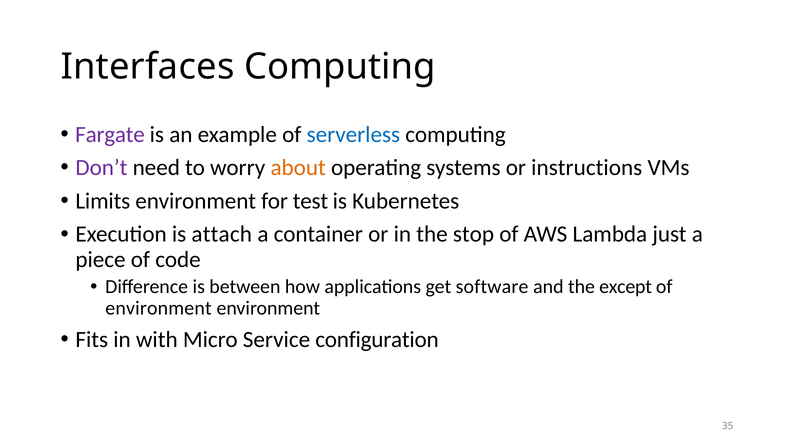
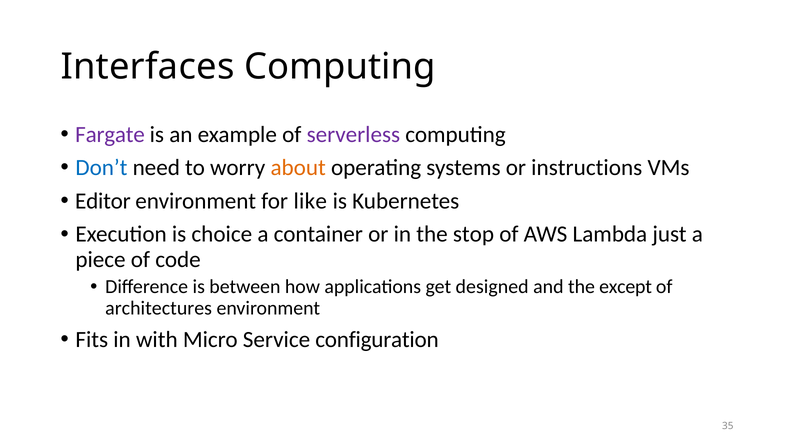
serverless colour: blue -> purple (353, 134)
Don’t colour: purple -> blue (101, 168)
Limits: Limits -> Editor (103, 201)
test: test -> like (310, 201)
attach: attach -> choice (222, 234)
software: software -> designed (492, 287)
environment: environment -> architectures (159, 308)
